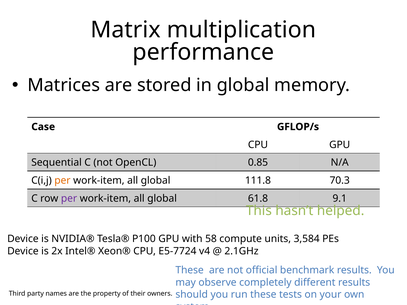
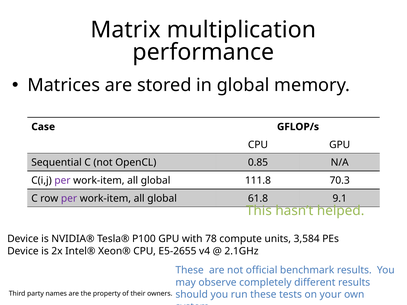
per colour: orange -> purple (62, 181)
58: 58 -> 78 (211, 239)
E5-7724: E5-7724 -> E5-2655 (177, 251)
